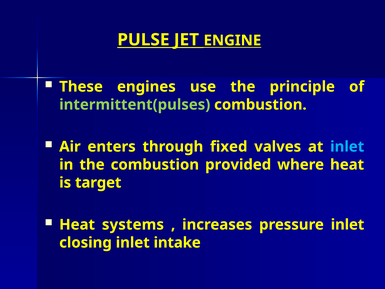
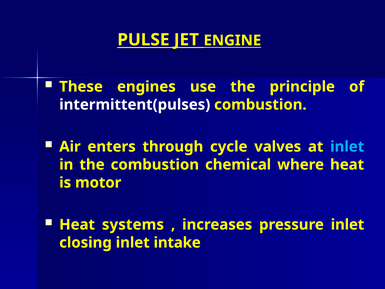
intermittent(pulses colour: light green -> white (135, 105)
fixed: fixed -> cycle (229, 147)
provided: provided -> chemical (238, 165)
target: target -> motor (98, 182)
